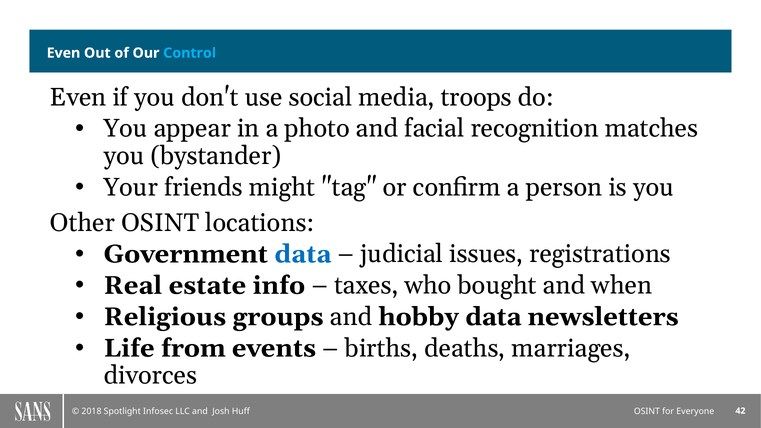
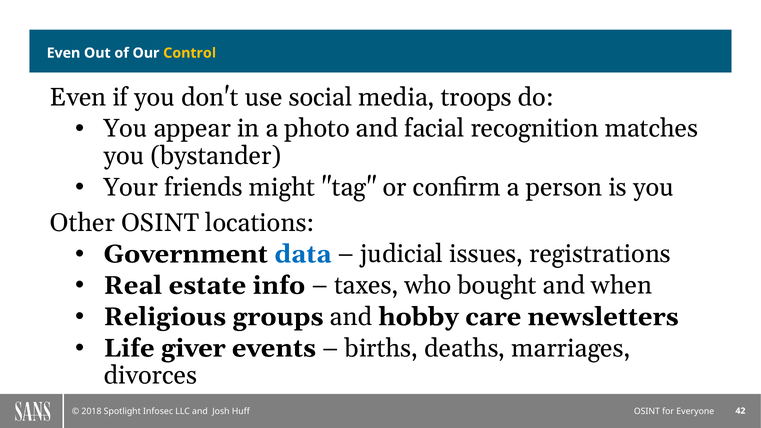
Control colour: light blue -> yellow (190, 53)
hobby data: data -> care (493, 317)
from: from -> giver (193, 348)
